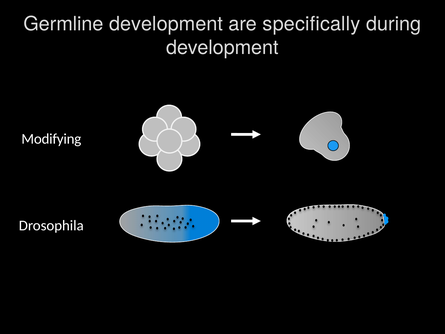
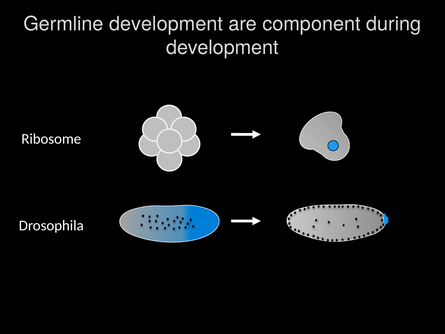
specifically: specifically -> component (312, 24)
Modifying: Modifying -> Ribosome (51, 139)
